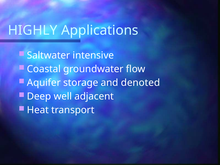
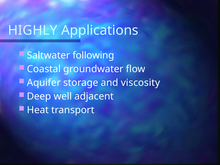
intensive: intensive -> following (93, 55)
denoted: denoted -> viscosity (141, 83)
